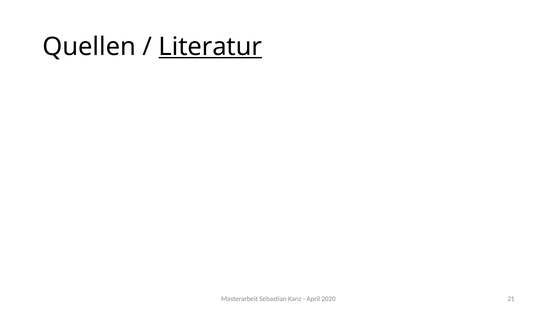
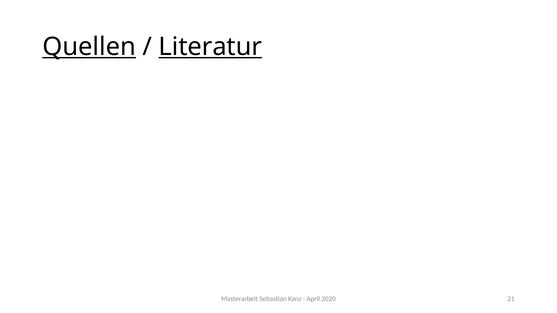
Quellen underline: none -> present (89, 47)
